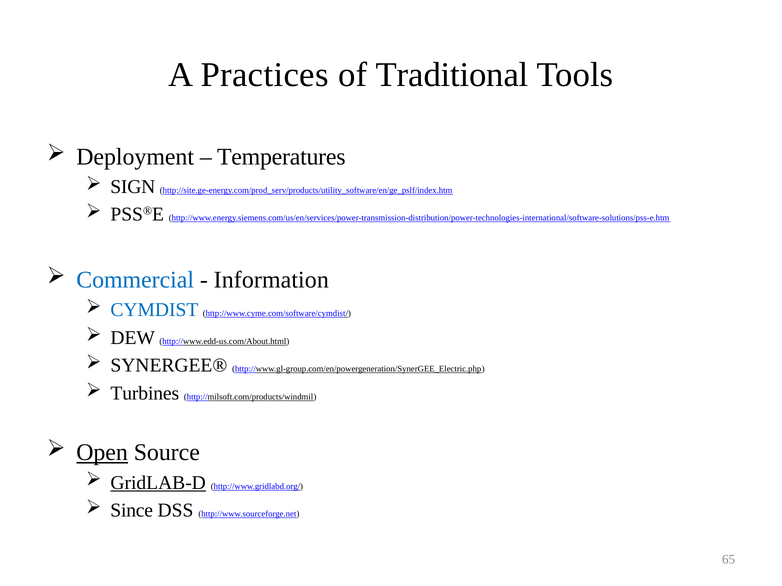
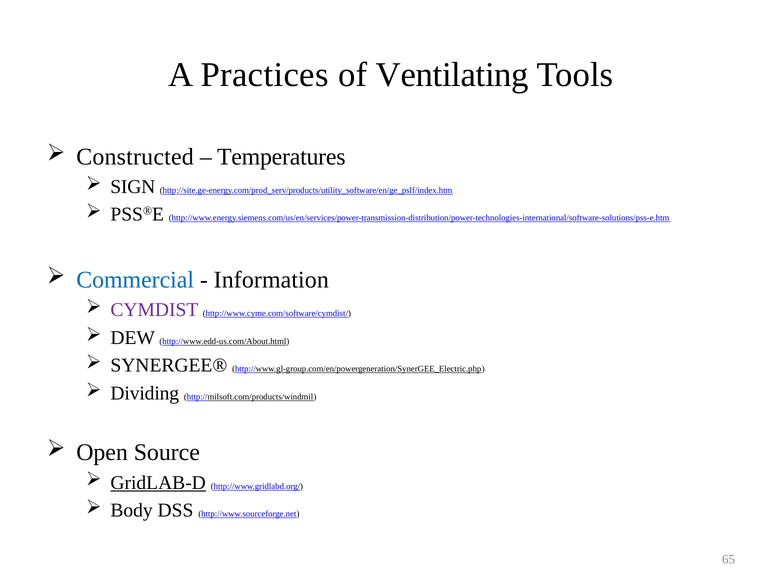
Traditional: Traditional -> Ventilating (452, 75)
Deployment: Deployment -> Constructed (135, 157)
CYMDIST colour: blue -> purple (154, 310)
Turbines: Turbines -> Dividing (145, 394)
Open underline: present -> none (102, 453)
Since: Since -> Body (132, 511)
